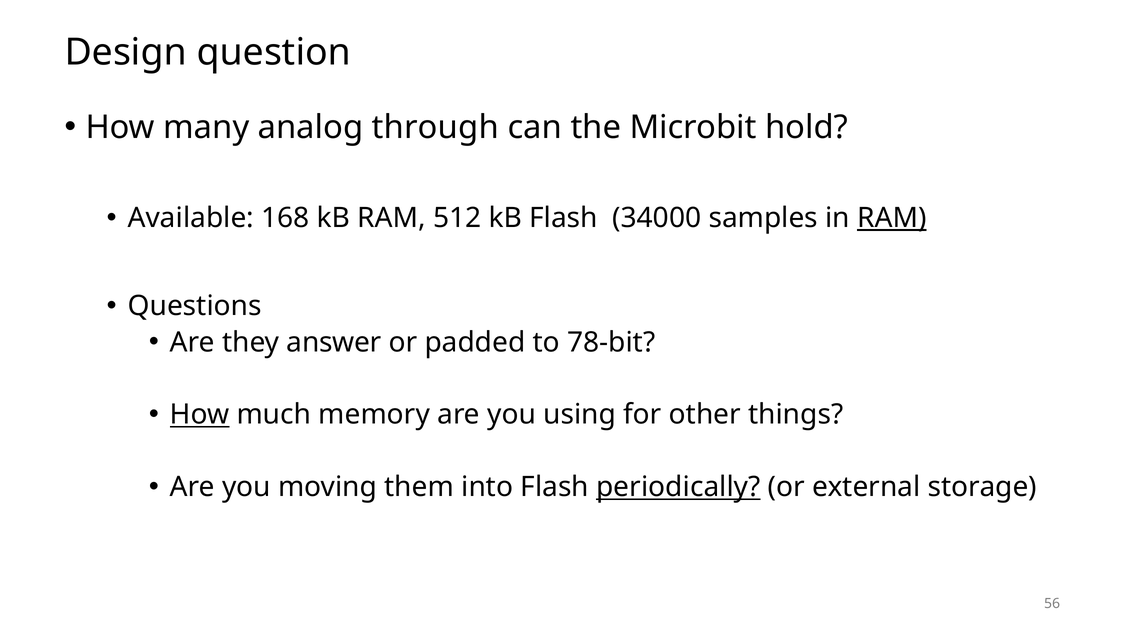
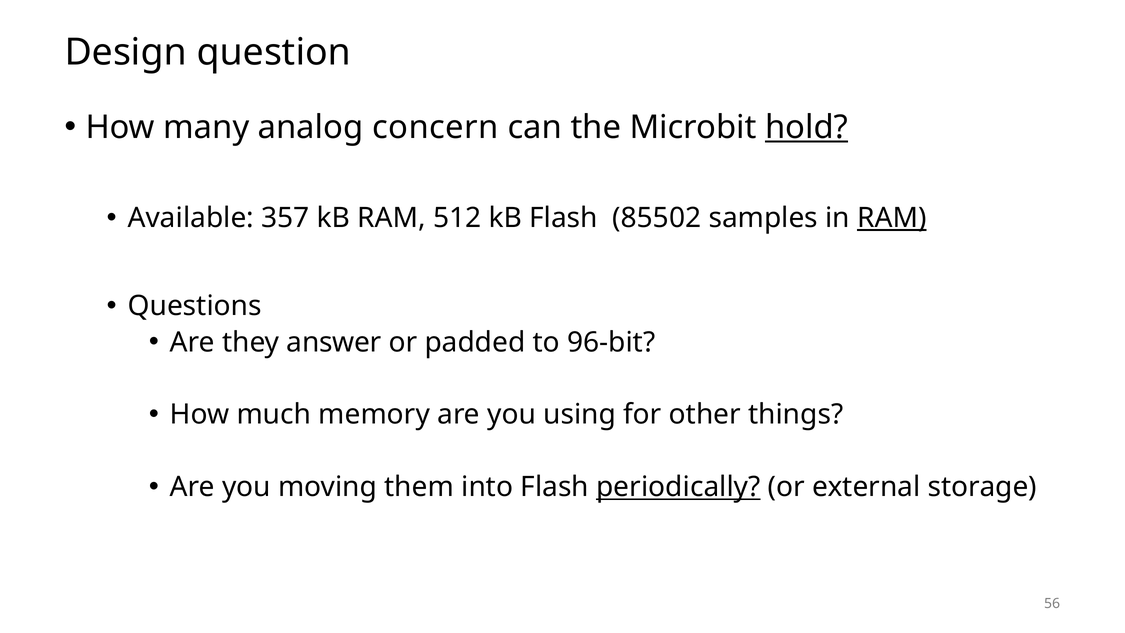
through: through -> concern (435, 127)
hold underline: none -> present (807, 127)
168: 168 -> 357 (285, 218)
34000: 34000 -> 85502 (657, 218)
78-bit: 78-bit -> 96-bit (611, 342)
How underline: present -> none (200, 415)
